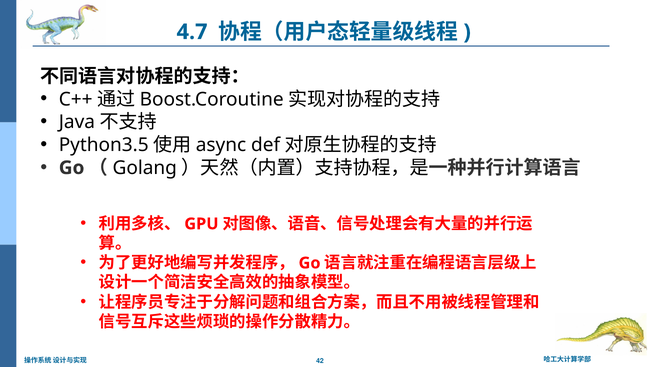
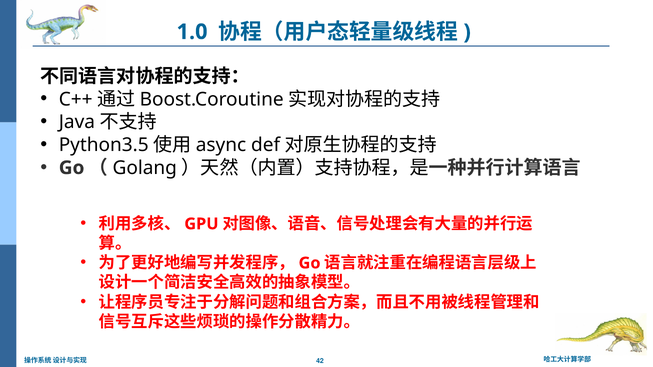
4.7: 4.7 -> 1.0 (192, 32)
